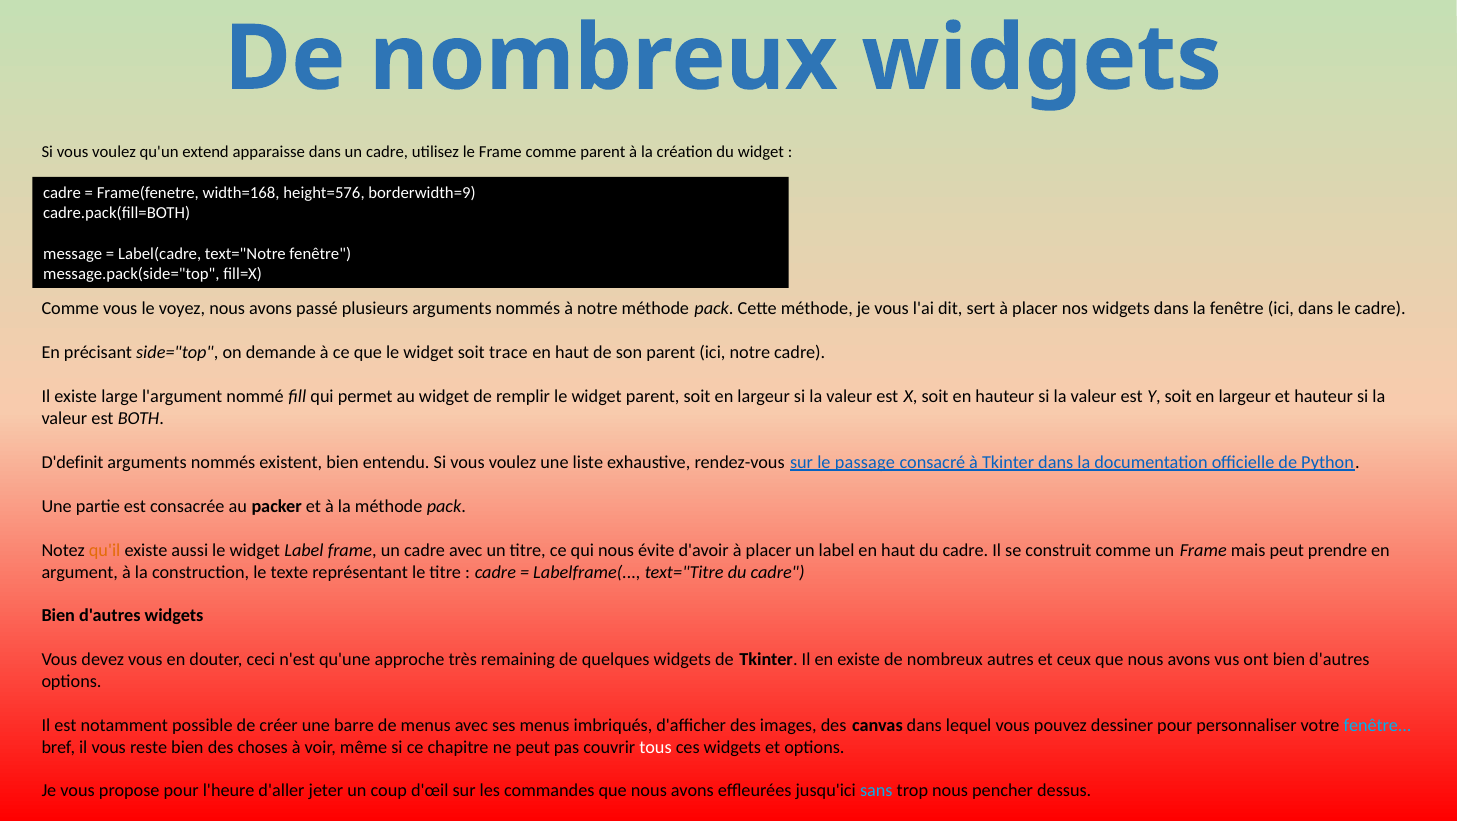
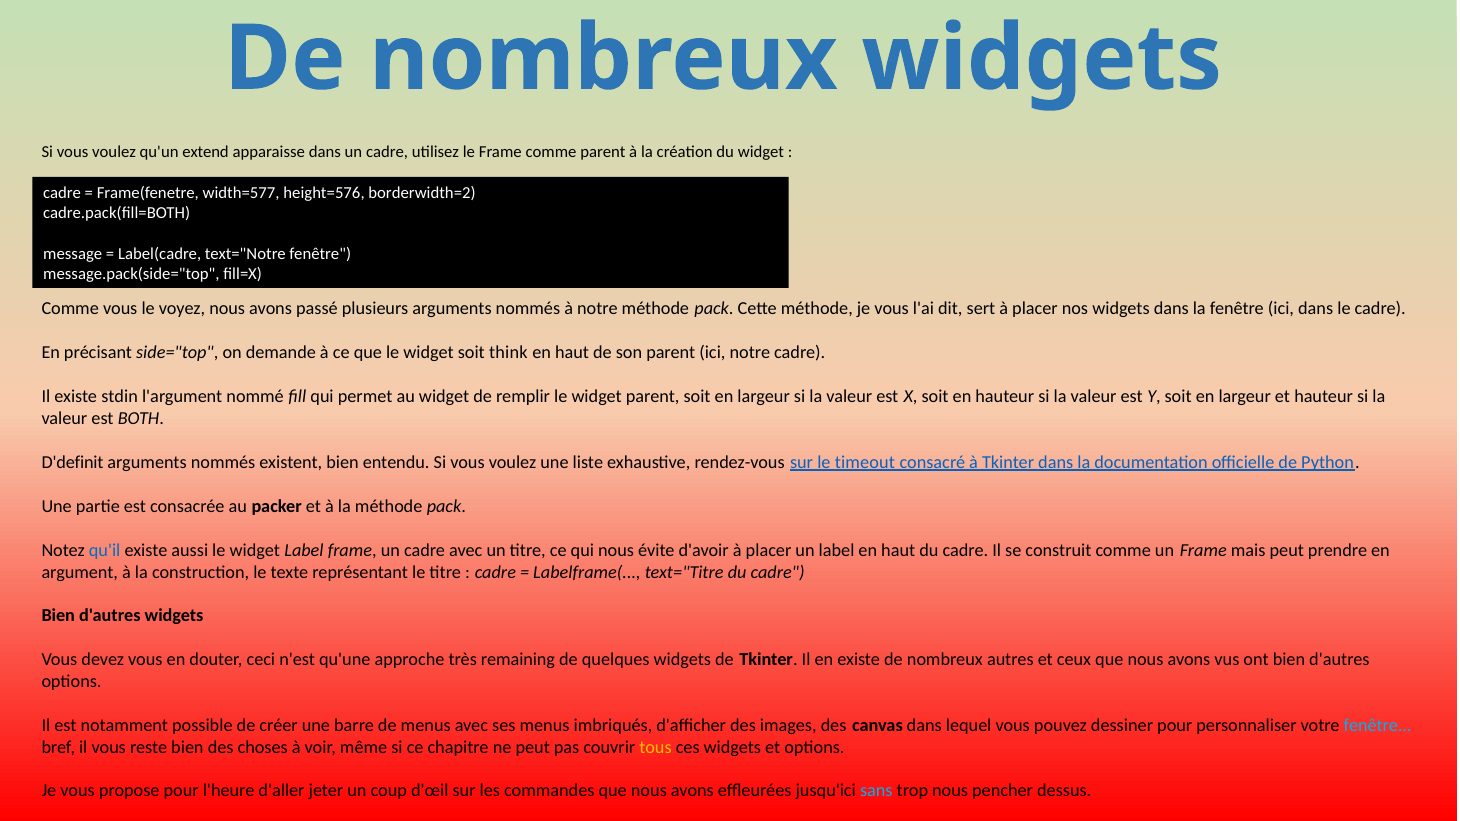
width=168: width=168 -> width=577 (241, 193)
borderwidth=9: borderwidth=9 -> borderwidth=2 (422, 193)
trace: trace -> think (508, 353)
large: large -> stdin (120, 397)
passage: passage -> timeout (865, 462)
qu'il colour: orange -> blue (105, 550)
tous colour: white -> yellow (655, 747)
